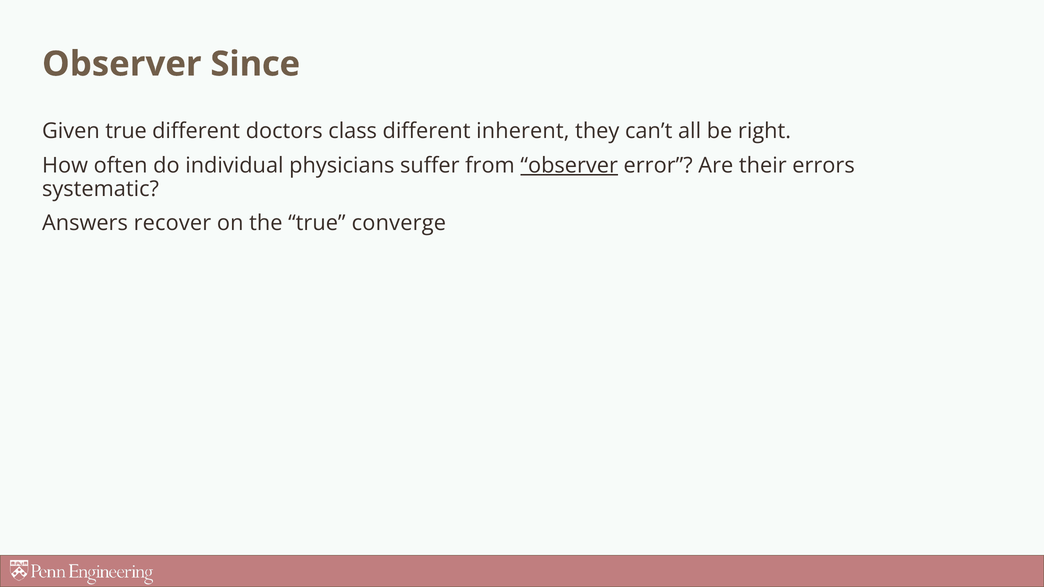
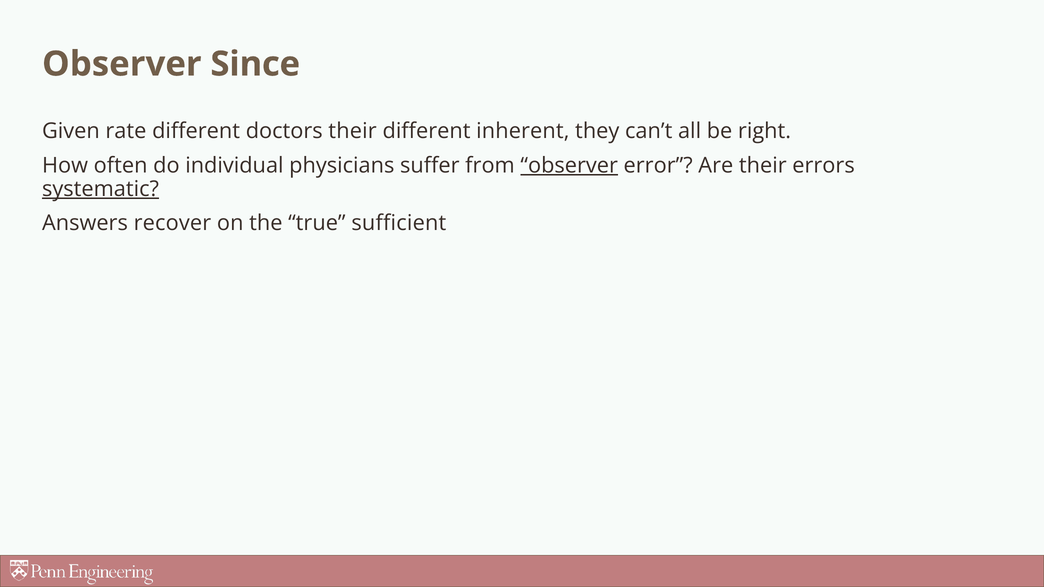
Given true: true -> rate (126, 131)
doctors class: class -> their (353, 131)
systematic underline: none -> present (101, 189)
converge: converge -> sufficient (399, 223)
